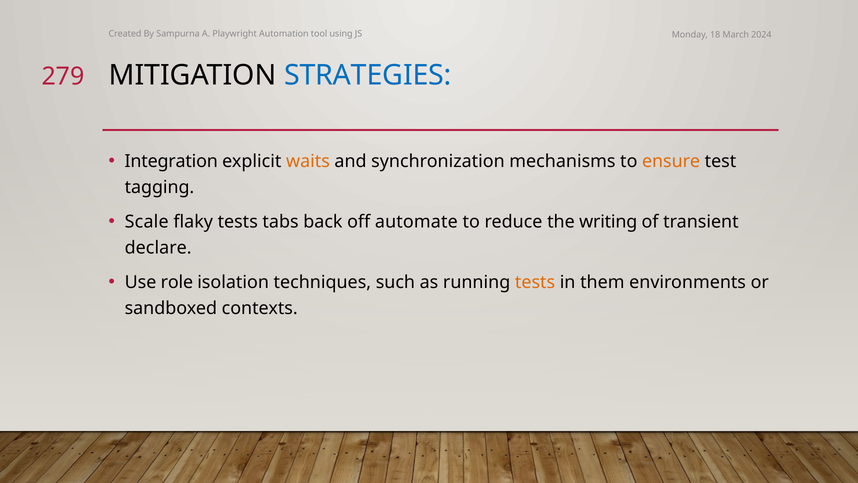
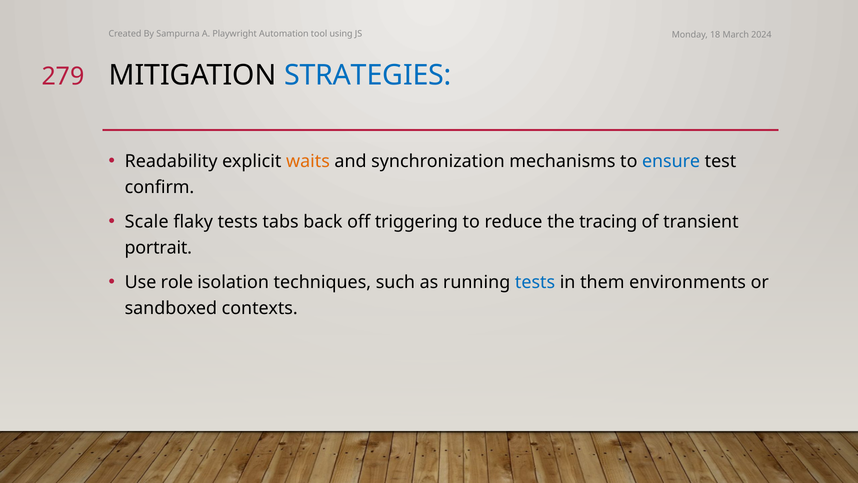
Integration: Integration -> Readability (171, 161)
ensure colour: orange -> blue (671, 161)
tagging: tagging -> confirm (159, 187)
automate: automate -> triggering (417, 222)
writing: writing -> tracing (608, 222)
declare: declare -> portrait (158, 247)
tests colour: orange -> blue (535, 282)
